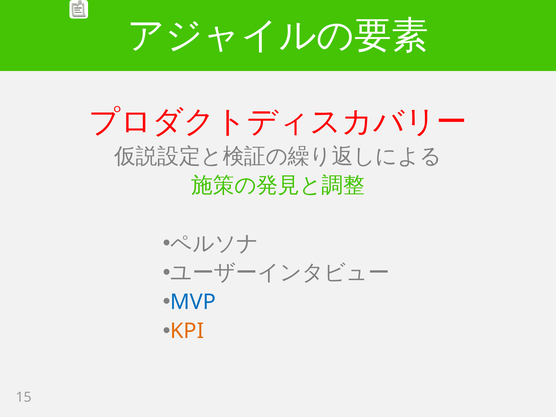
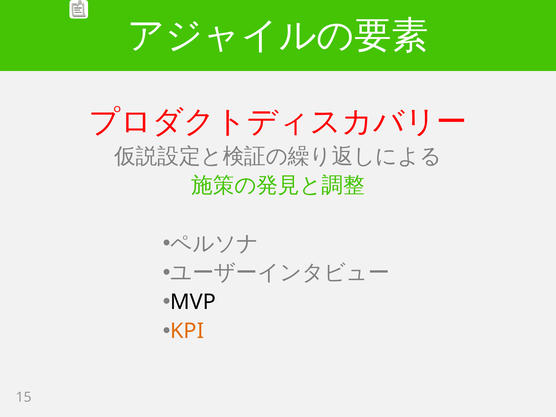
MVP colour: blue -> black (193, 302)
